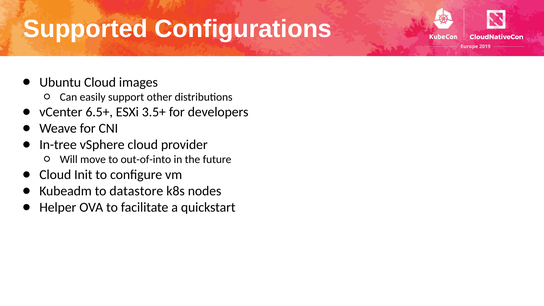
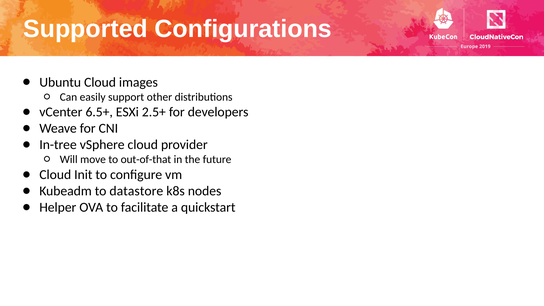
3.5+: 3.5+ -> 2.5+ (154, 112)
out-of-into: out-of-into -> out-of-that (146, 160)
